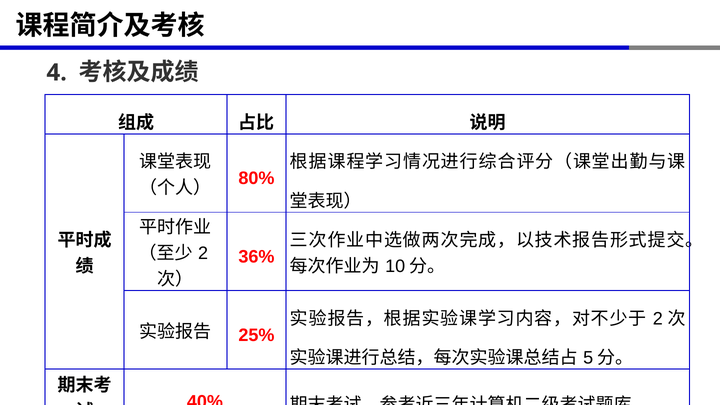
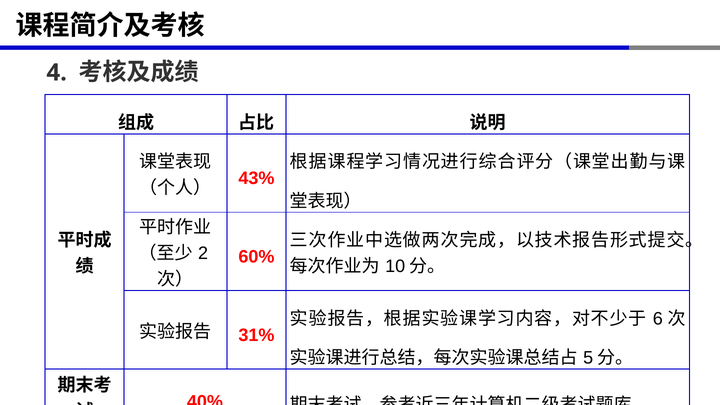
80%: 80% -> 43% (256, 178)
36%: 36% -> 60% (256, 257)
2: 2 -> 6 (658, 319)
25%: 25% -> 31% (256, 335)
